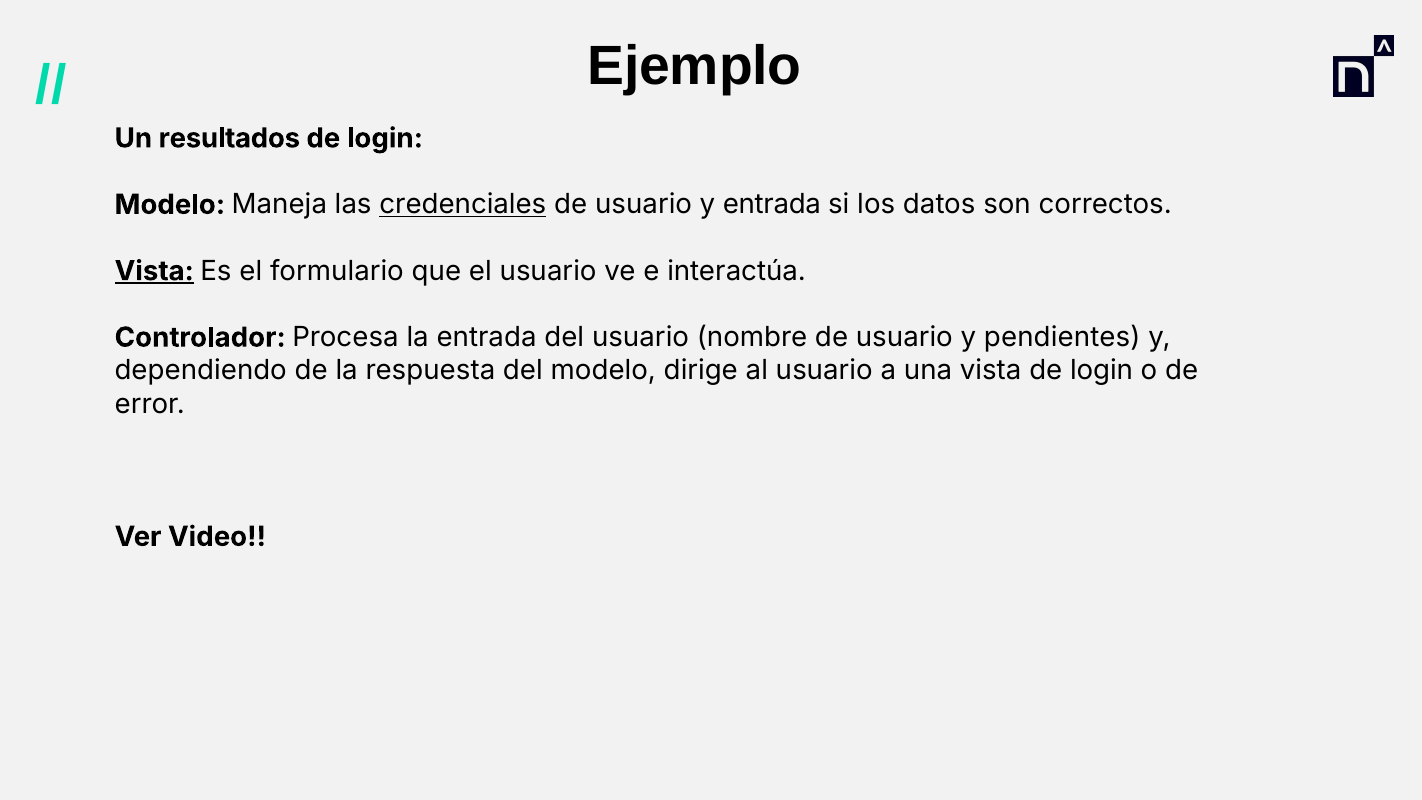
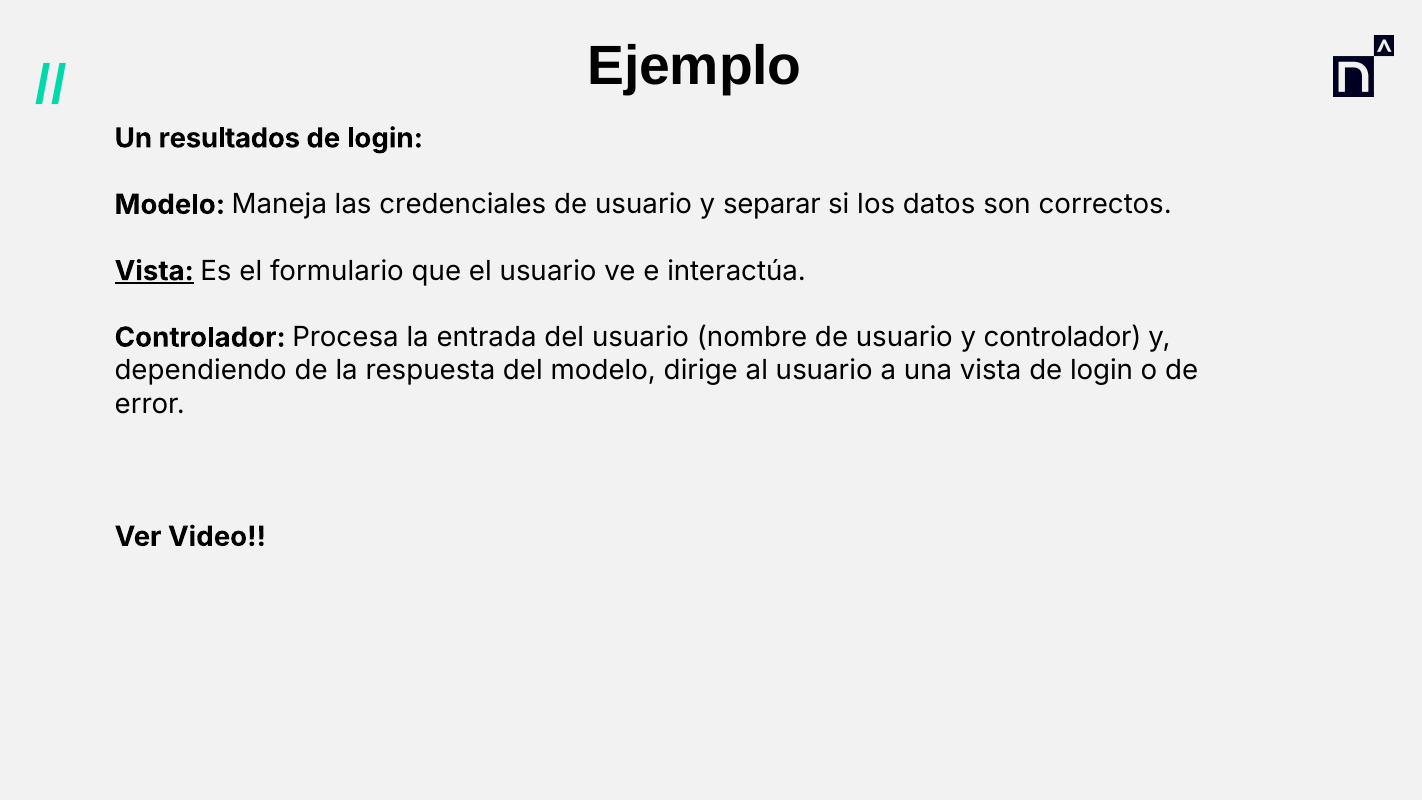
credenciales underline: present -> none (463, 205)
y entrada: entrada -> separar (772, 205)
y pendientes: pendientes -> controlador (1062, 337)
